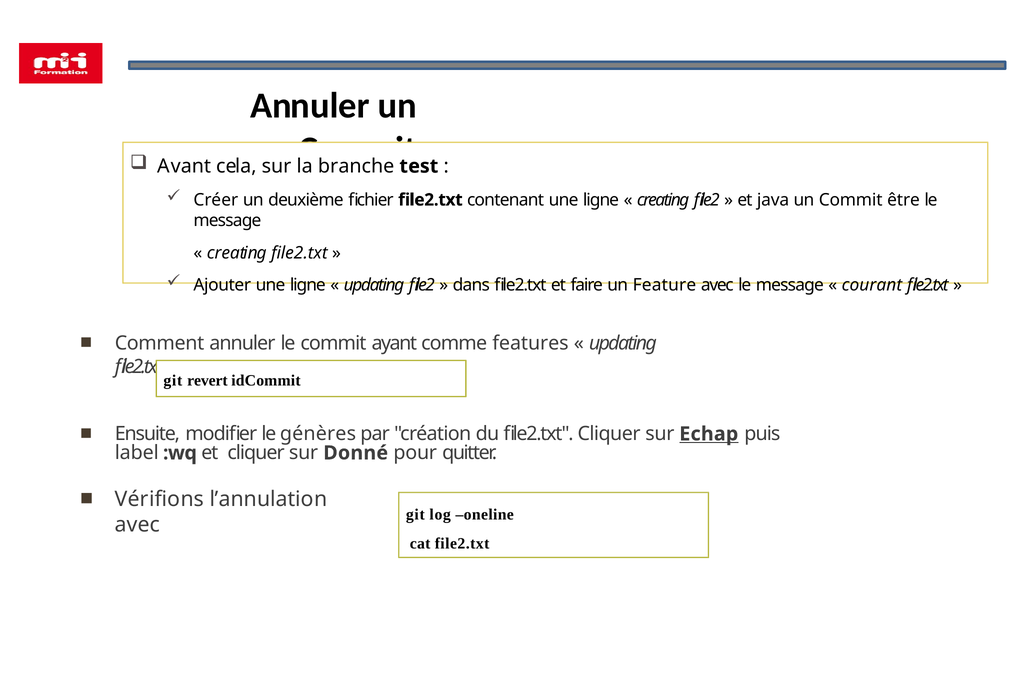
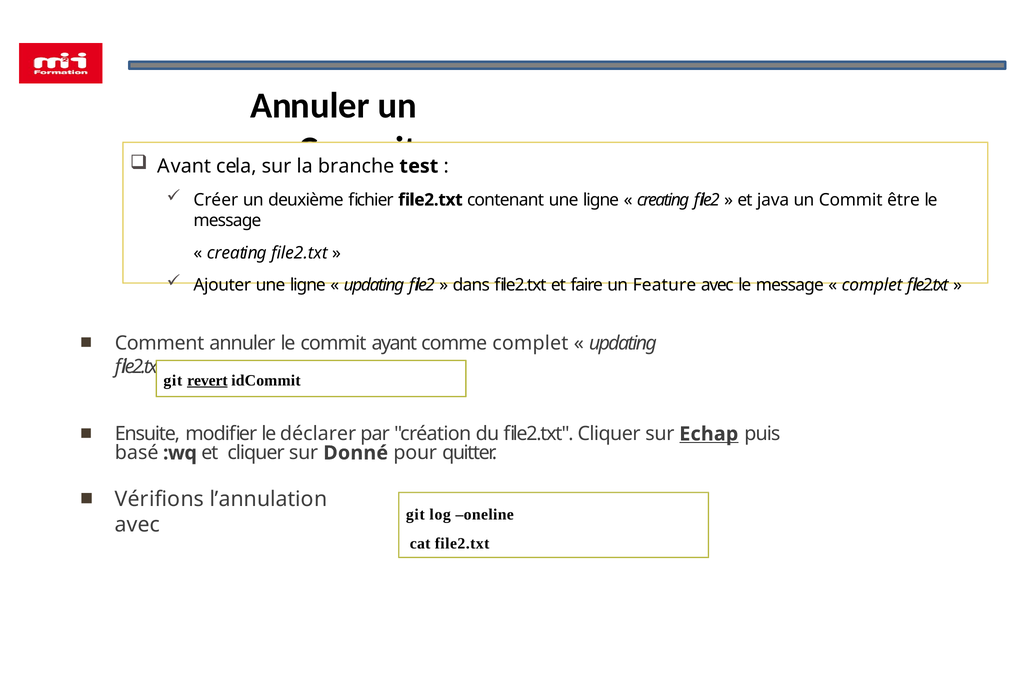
courant: courant -> complet (872, 285)
comme features: features -> complet (530, 343)
revert underline: none -> present (207, 381)
génères: génères -> déclarer (318, 434)
label: label -> basé (137, 453)
